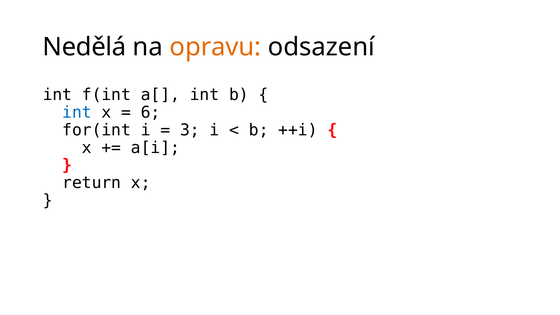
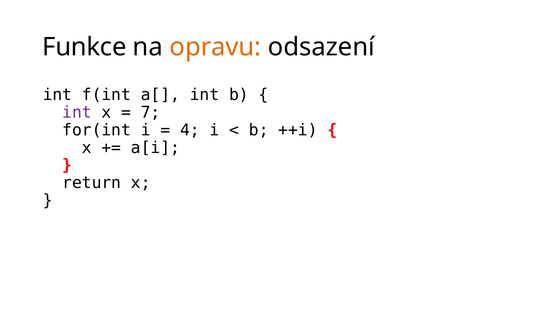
Nedělá: Nedělá -> Funkce (84, 47)
int colour: blue -> purple (77, 112)
6: 6 -> 7 (151, 112)
3: 3 -> 4 (190, 130)
